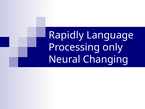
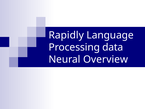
only: only -> data (113, 47)
Changing: Changing -> Overview (106, 59)
